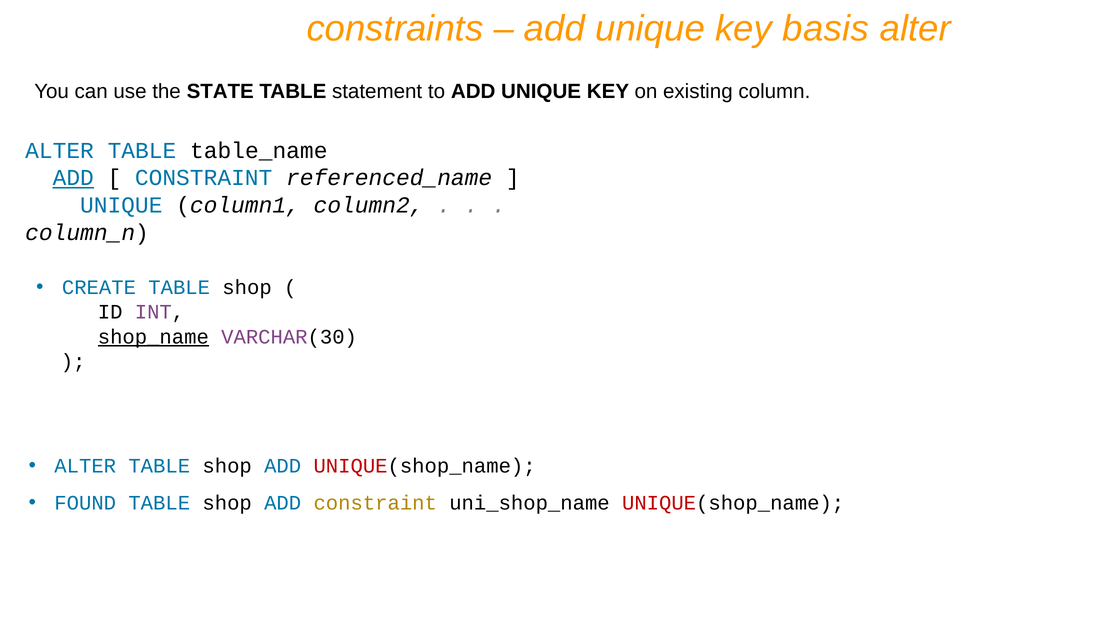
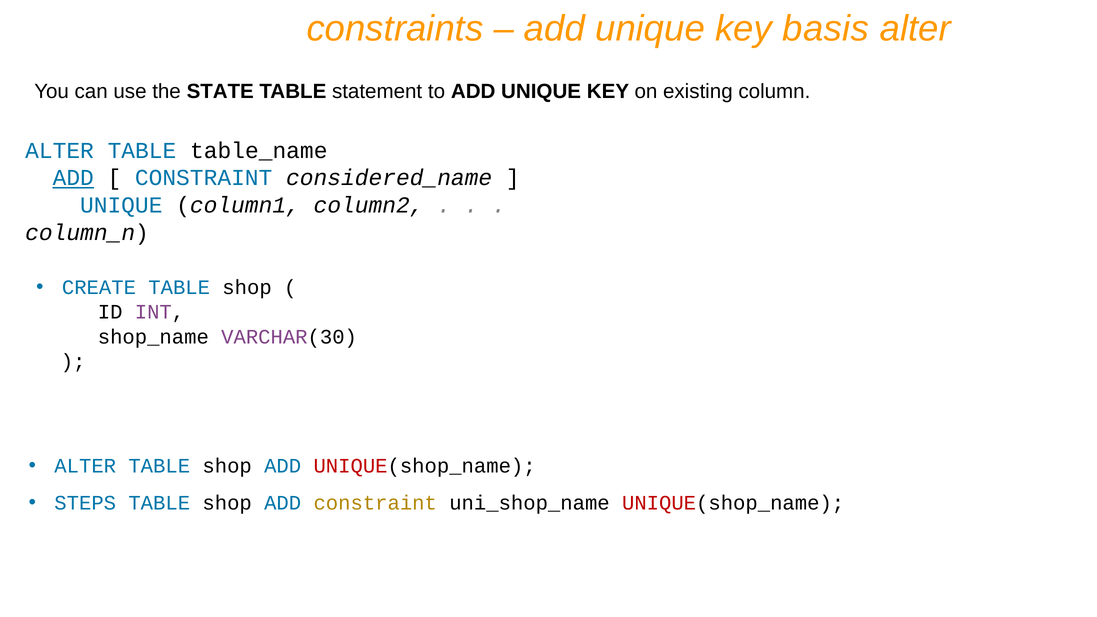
referenced_name: referenced_name -> considered_name (389, 178)
shop_name underline: present -> none (153, 337)
FOUND: FOUND -> STEPS (85, 503)
